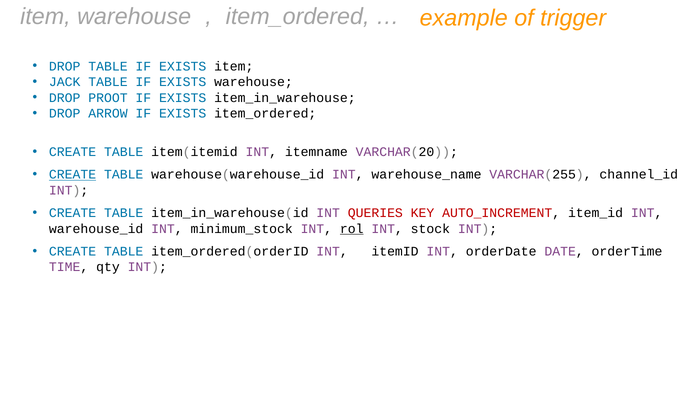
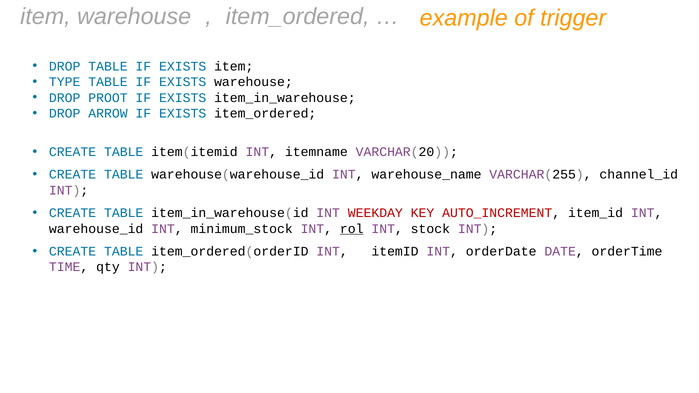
JACK: JACK -> TYPE (65, 82)
CREATE underline: present -> none (73, 175)
QUERIES: QUERIES -> WEEKDAY (375, 213)
